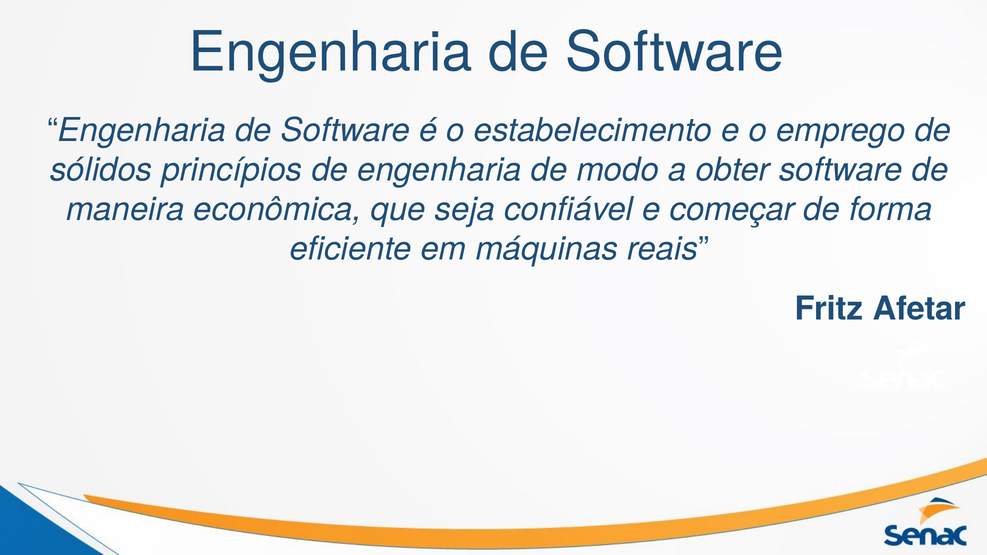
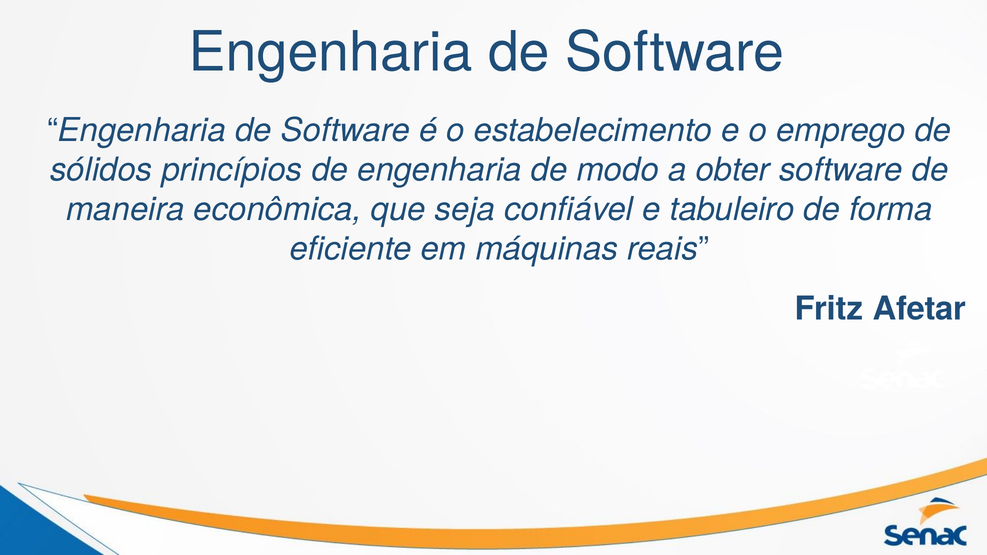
começar: começar -> tabuleiro (732, 209)
